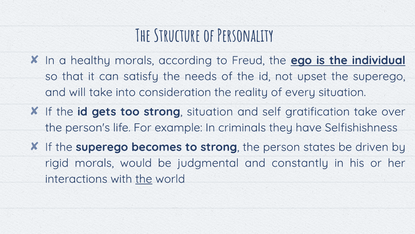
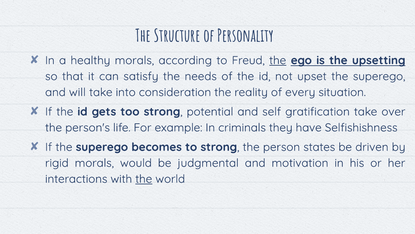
the underline: none -> present (278, 60)
individual: individual -> upsetting (379, 60)
strong situation: situation -> potential (210, 111)
constantly: constantly -> motivation (300, 163)
